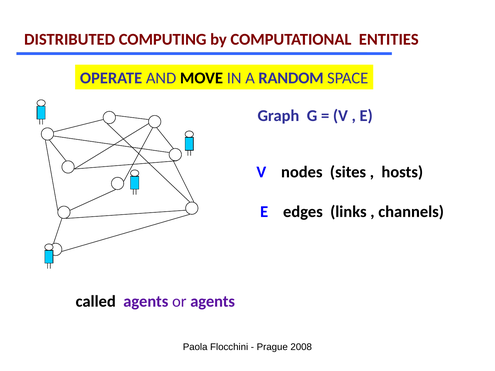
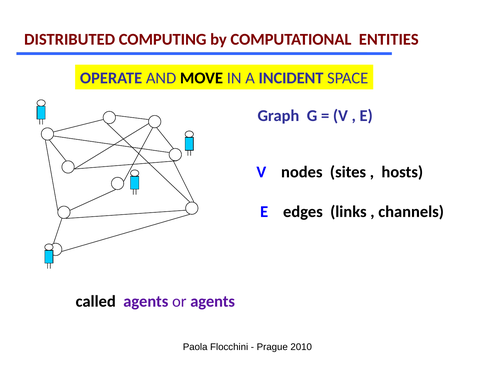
RANDOM: RANDOM -> INCIDENT (291, 78)
2008: 2008 -> 2010 (301, 347)
